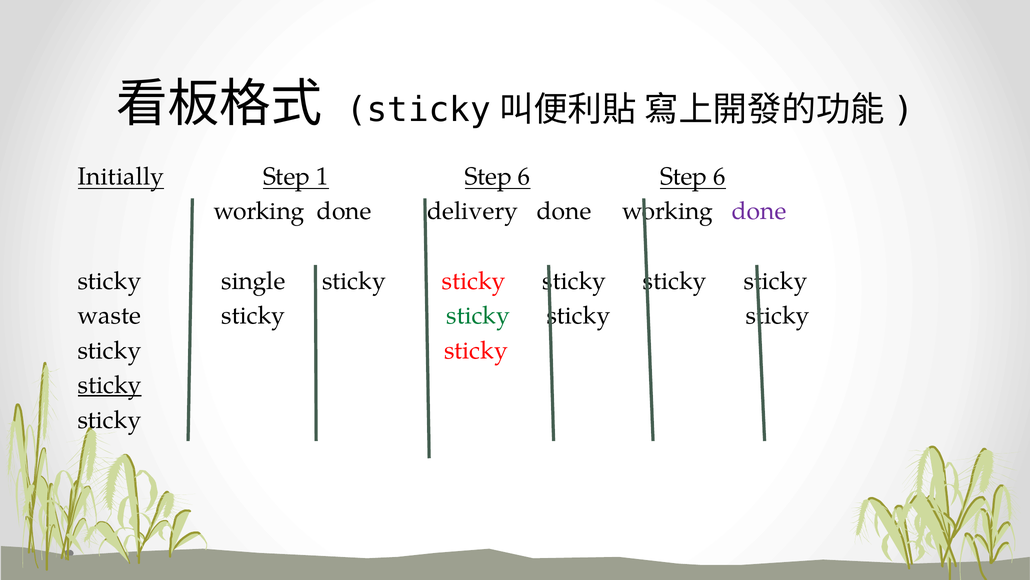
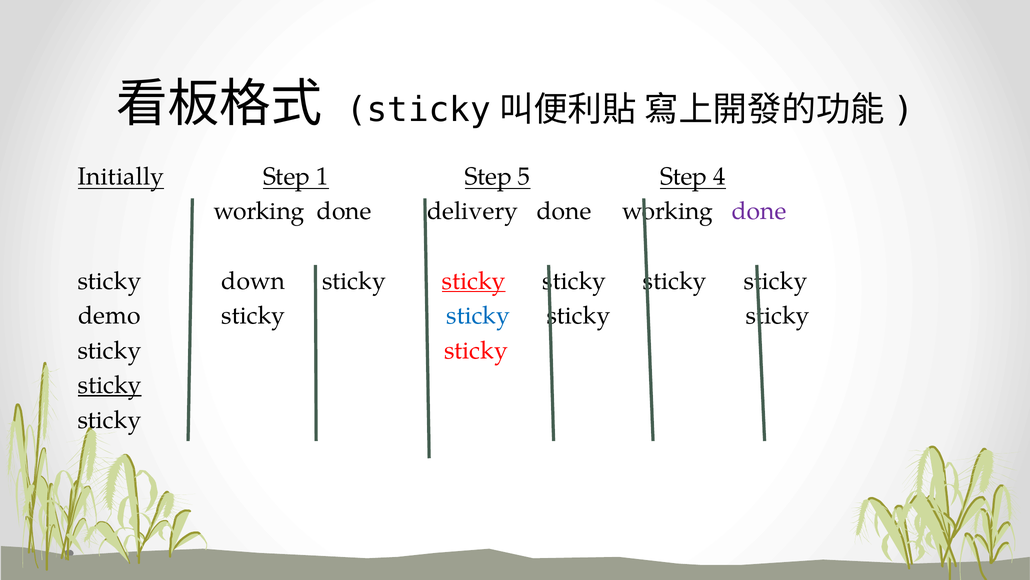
1 Step 6: 6 -> 5 (524, 176)
6: 6 -> 4 (720, 176)
single: single -> down (253, 281)
sticky underline: none -> present (474, 281)
waste: waste -> demo (109, 315)
sticky colour: green -> blue (478, 315)
